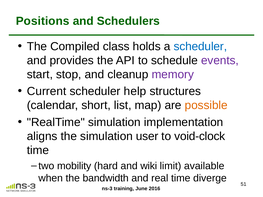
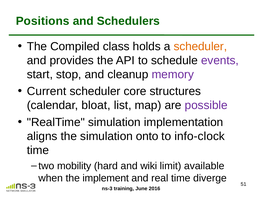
scheduler colour: blue -> orange (200, 46)
help: help -> core (135, 91)
short: short -> bloat (96, 105)
possible colour: orange -> purple (206, 105)
user: user -> onto (147, 136)
void-clock: void-clock -> info-clock (200, 136)
bandwidth: bandwidth -> implement (106, 178)
